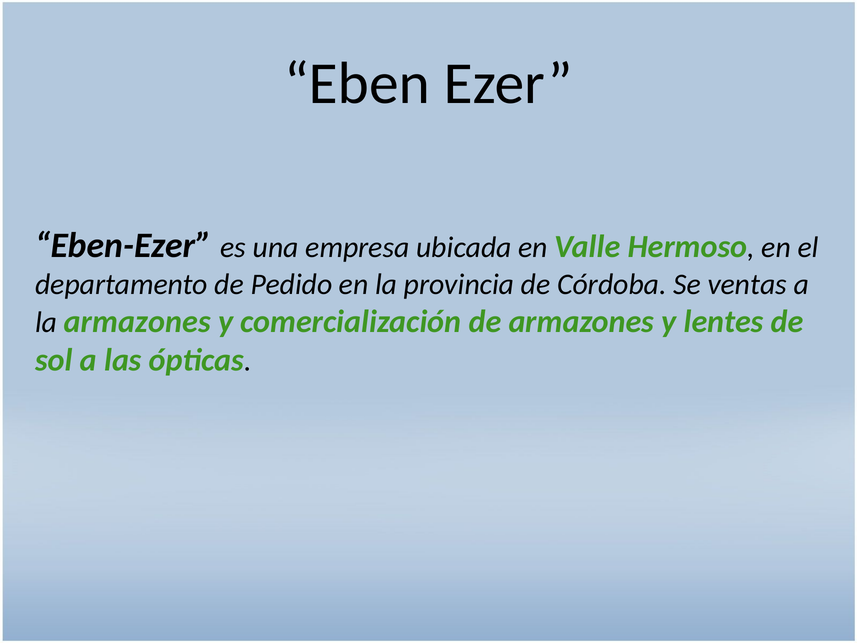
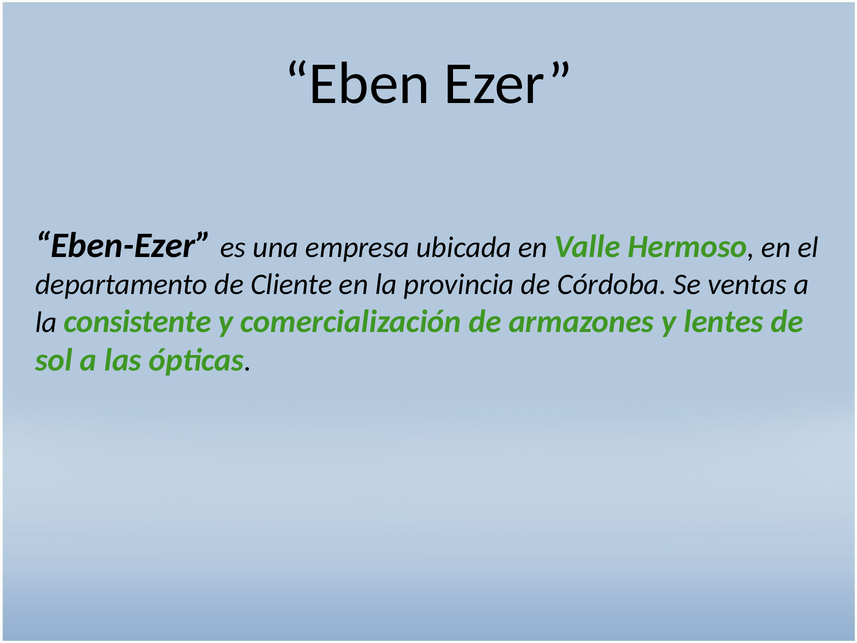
Pedido: Pedido -> Cliente (291, 284)
la armazones: armazones -> consistente (138, 321)
